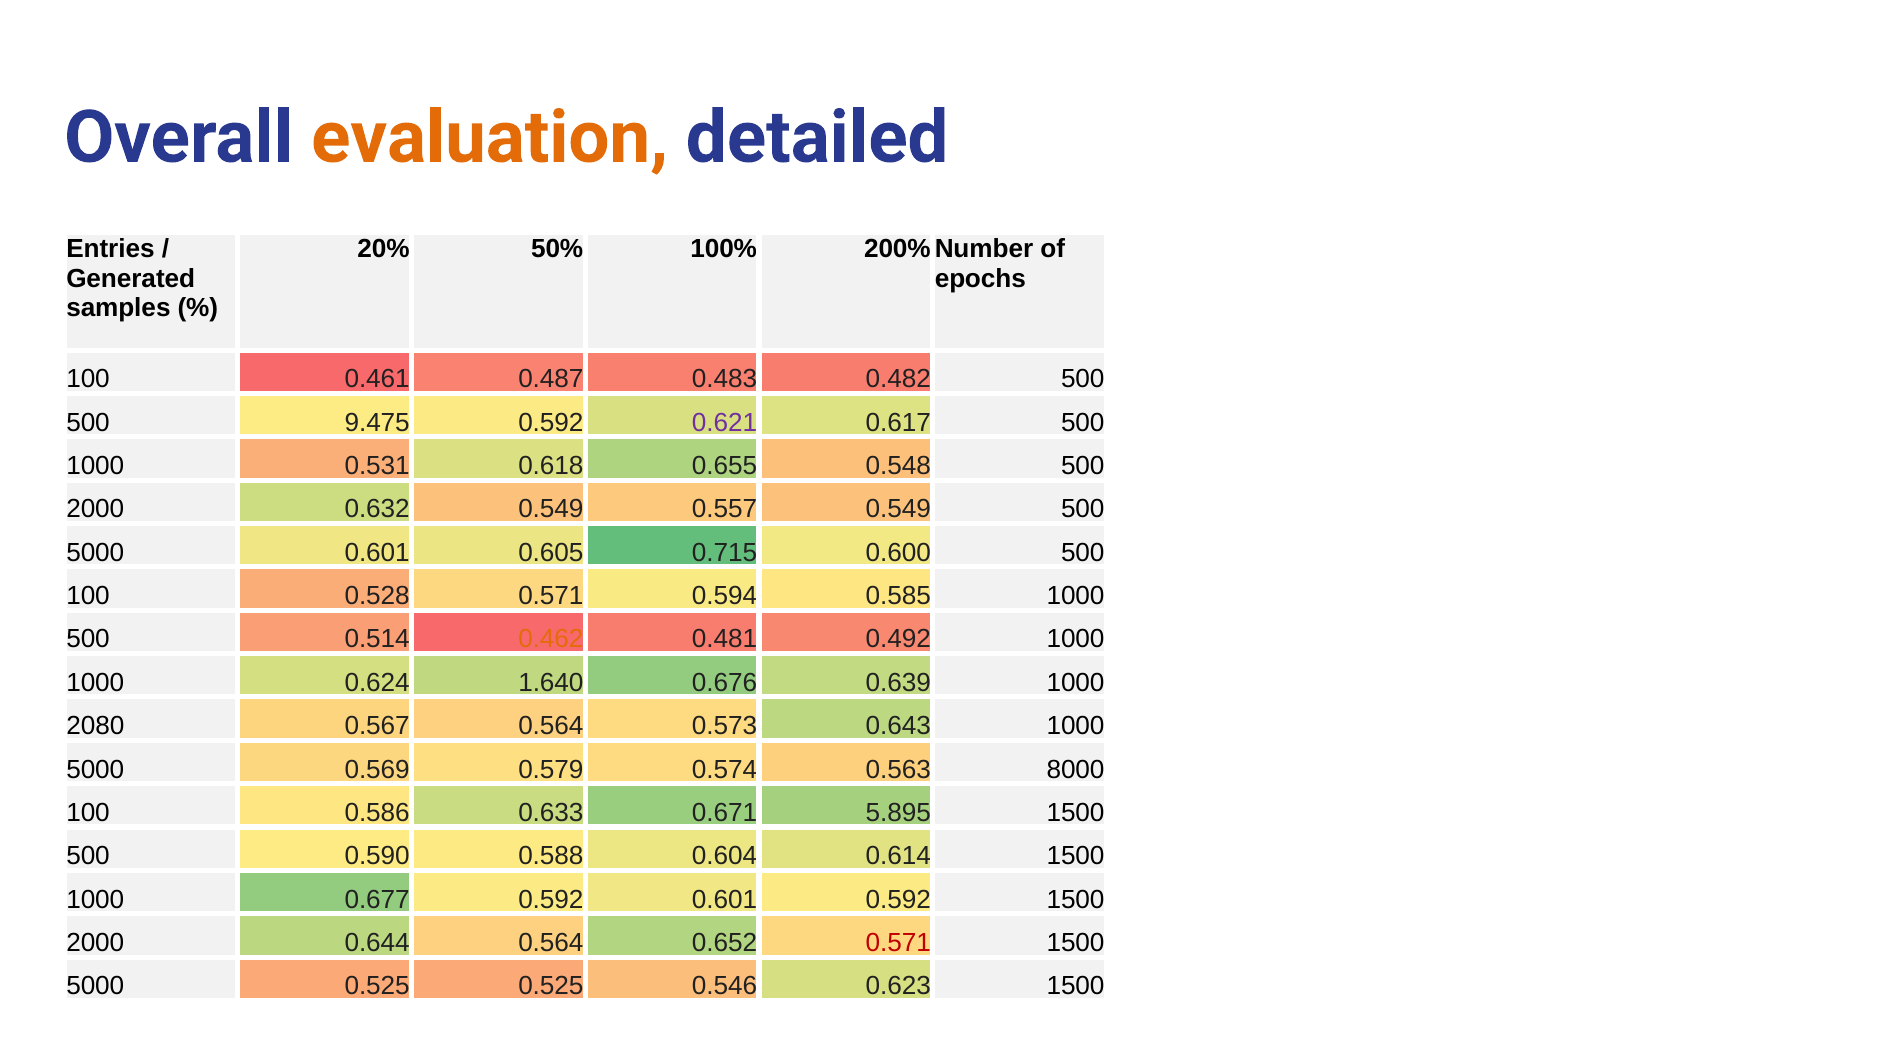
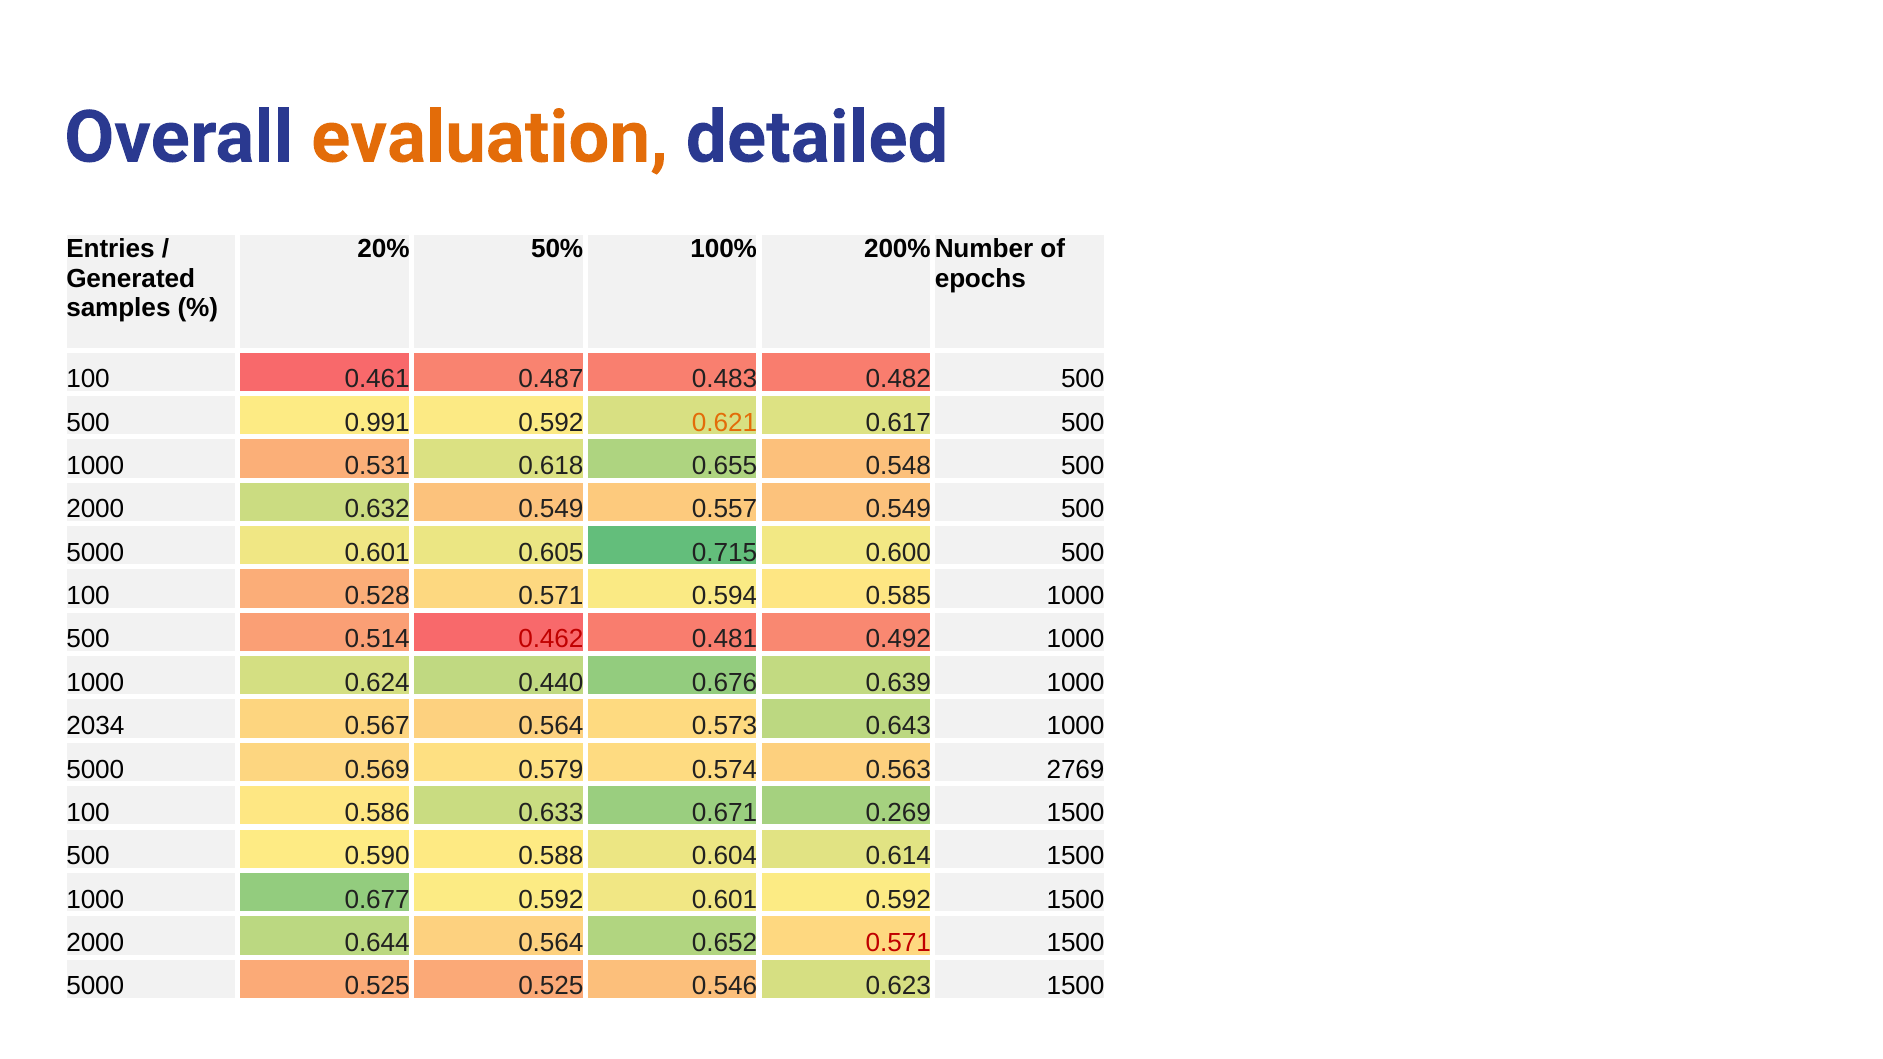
9.475: 9.475 -> 0.991 (377, 423)
0.621 colour: purple -> orange (725, 423)
0.462 colour: orange -> red (551, 639)
1.640: 1.640 -> 0.440 (551, 683)
2080: 2080 -> 2034 (95, 726)
8000: 8000 -> 2769 (1076, 770)
5.895: 5.895 -> 0.269 (898, 813)
